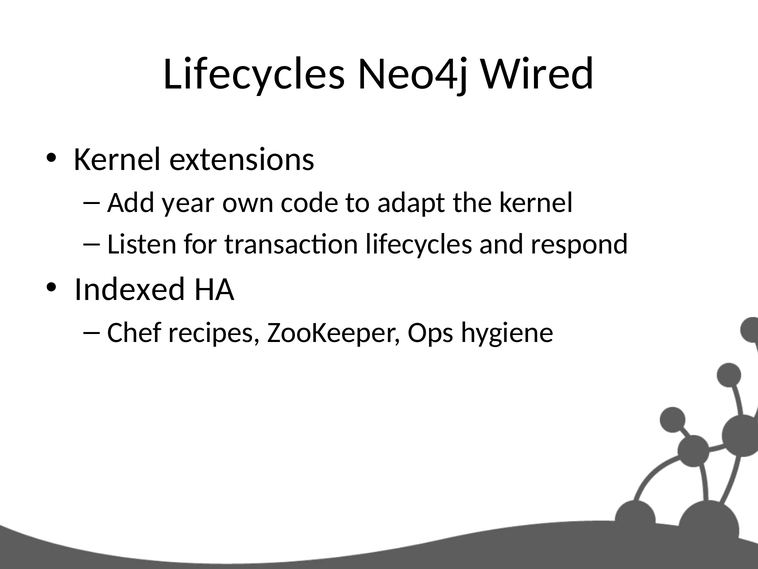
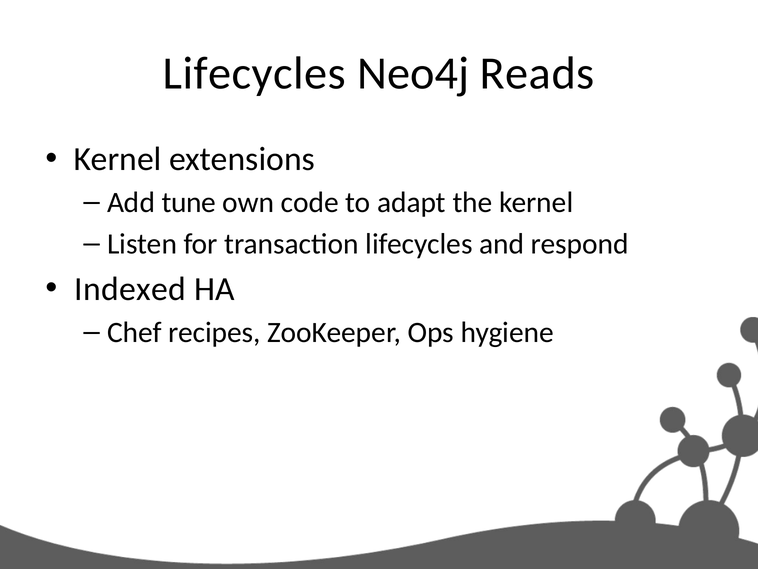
Wired: Wired -> Reads (537, 73)
year: year -> tune (189, 203)
